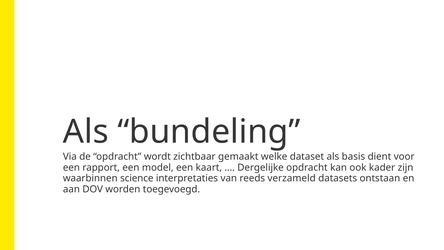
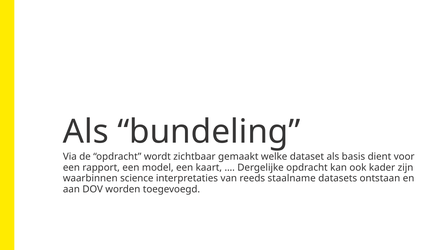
verzameld: verzameld -> staalname (292, 178)
